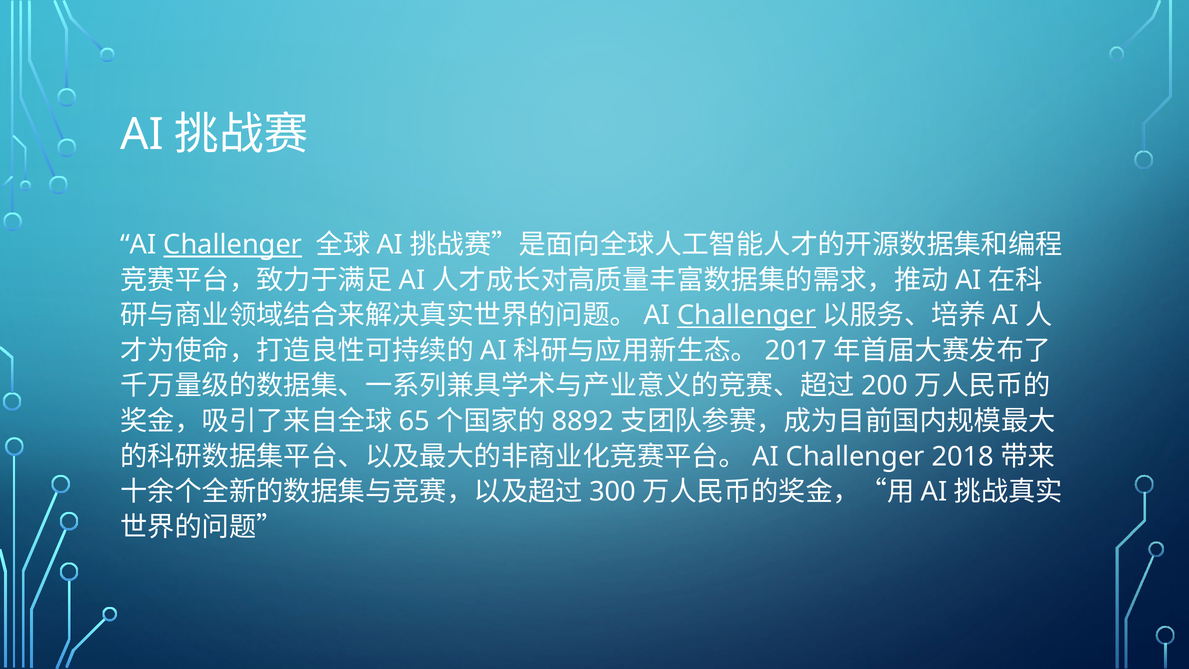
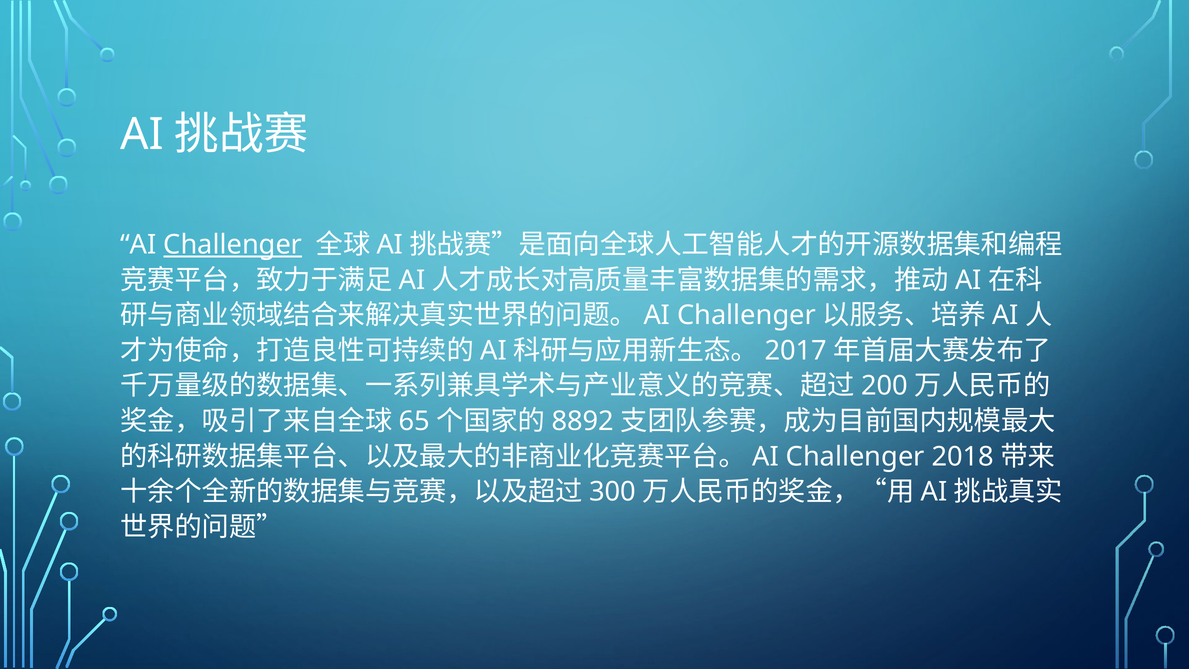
Challenger underline: present -> none (746, 315)
